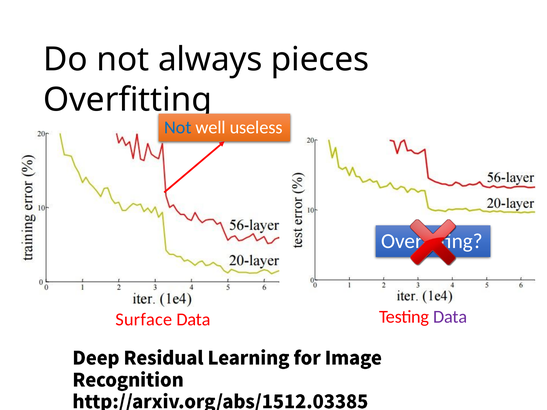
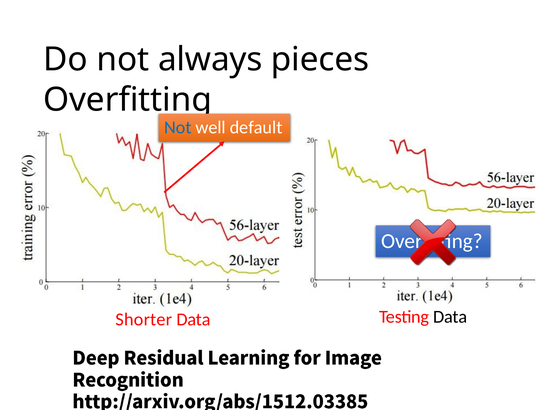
useless: useless -> default (256, 128)
Data colour: purple -> black (450, 317)
Surface: Surface -> Shorter (144, 320)
